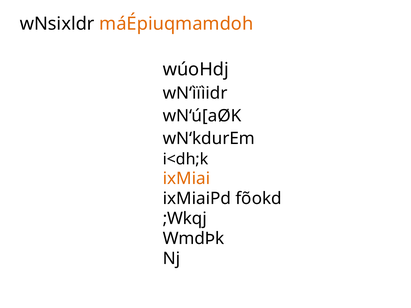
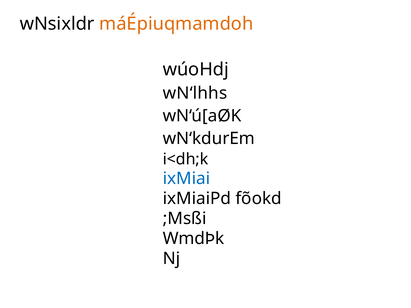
wN‘ìïìidr: wN‘ìïìidr -> wN‘lhhs (195, 93)
ixMiai colour: orange -> blue (186, 179)
;Wkqj: ;Wkqj -> ;Msßi (185, 219)
